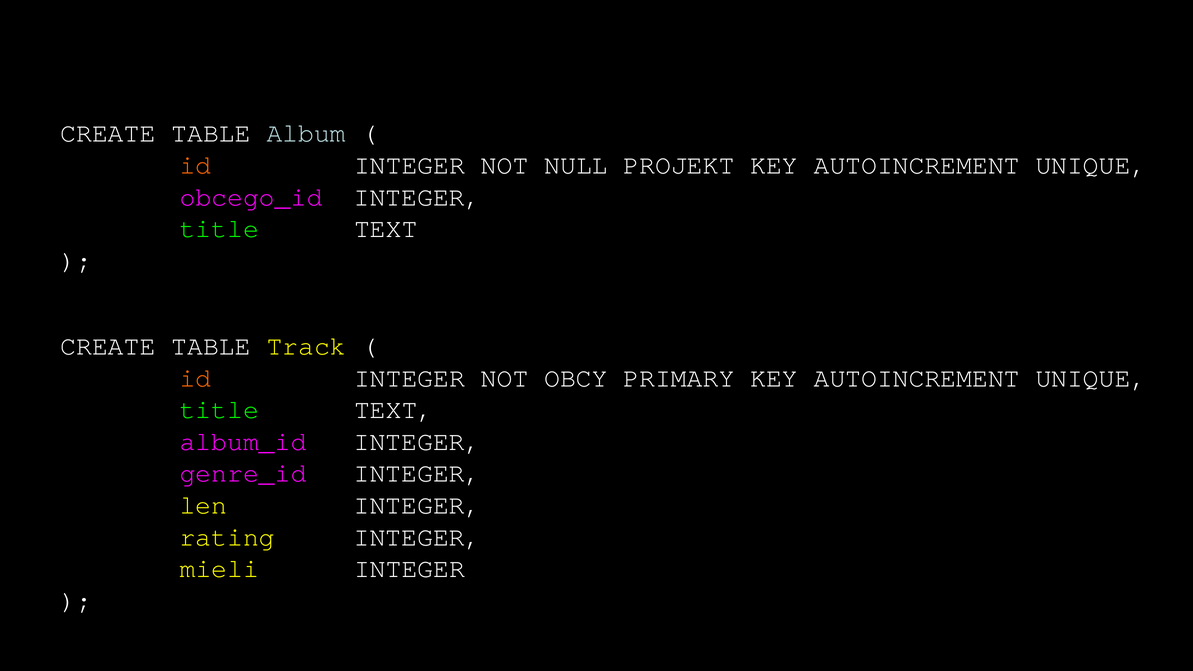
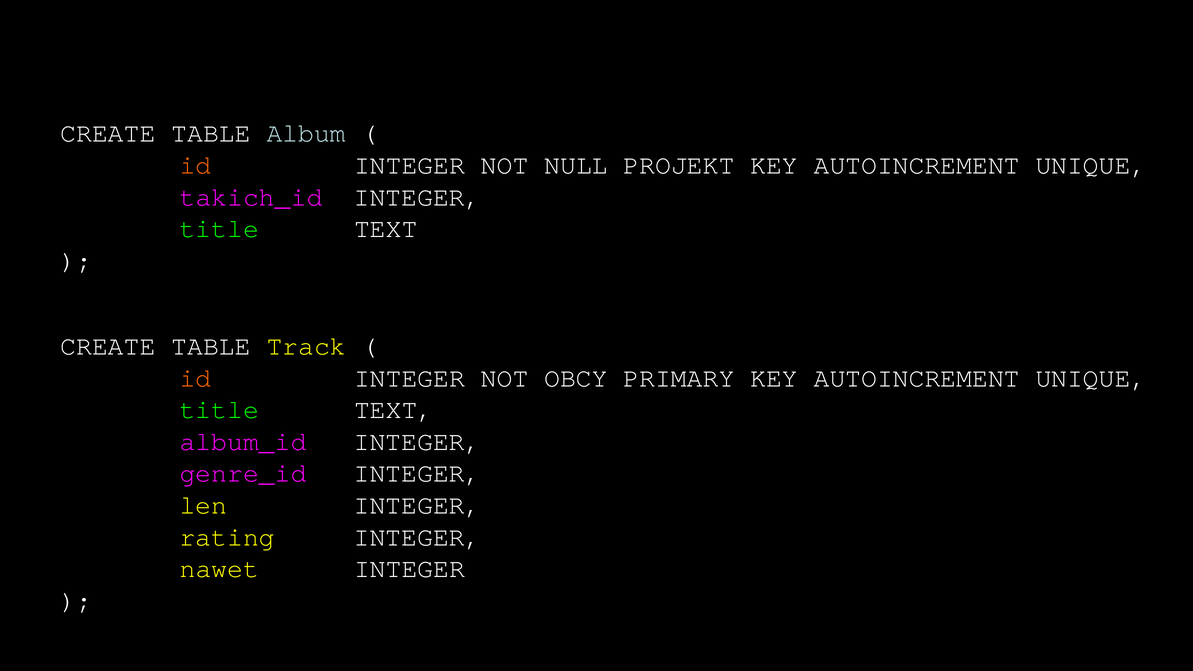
obcego_id: obcego_id -> takich_id (251, 197)
mieli: mieli -> nawet (219, 569)
